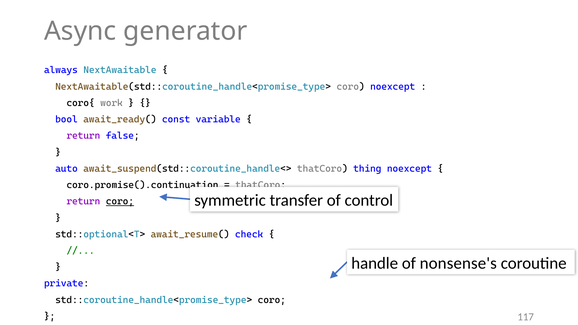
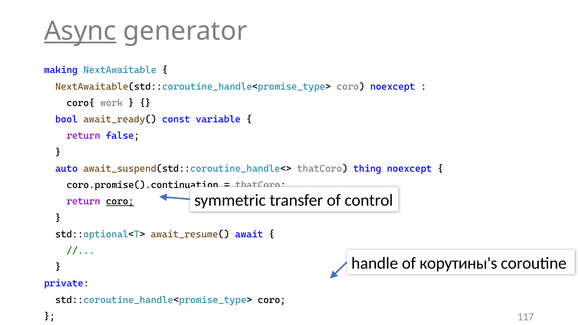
Async underline: none -> present (80, 31)
always: always -> making (61, 70)
check: check -> await (249, 234)
nonsense's: nonsense's -> корутины's (458, 263)
